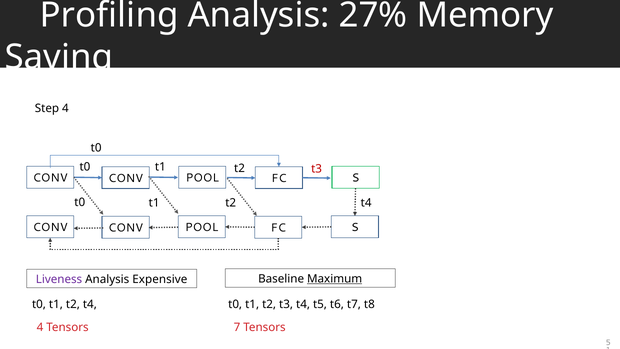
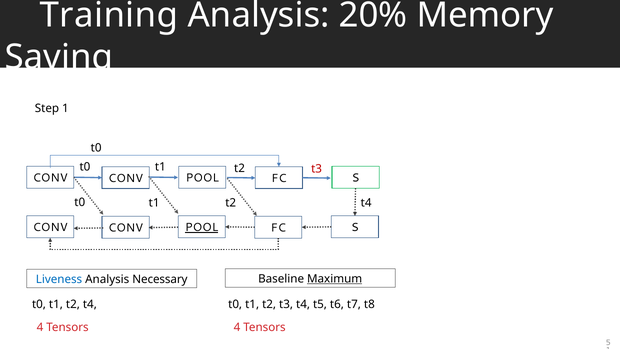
Profiling: Profiling -> Training (109, 15)
27%: 27% -> 20% (373, 15)
Step 4: 4 -> 1 (65, 108)
POOL underline: none -> present (202, 227)
Liveness colour: purple -> blue (59, 279)
Expensive: Expensive -> Necessary (160, 279)
Tensors 7: 7 -> 4 (237, 327)
